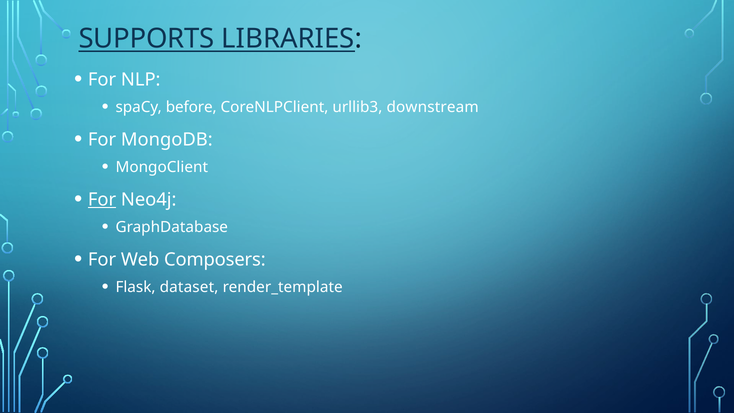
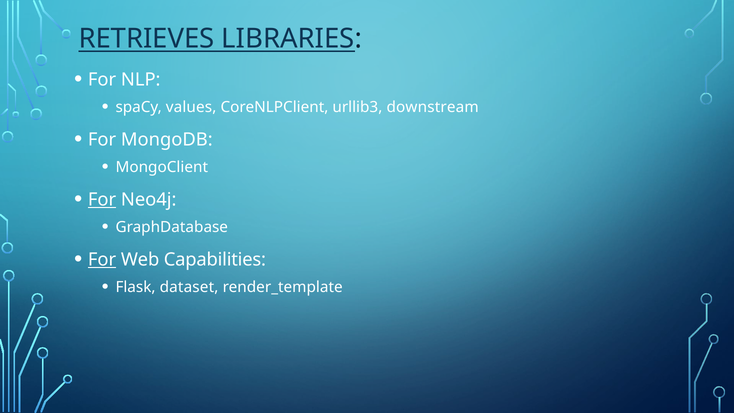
SUPPORTS: SUPPORTS -> RETRIEVES (146, 39)
before: before -> values (191, 107)
For underline: none -> present (102, 259)
Composers: Composers -> Capabilities (215, 259)
